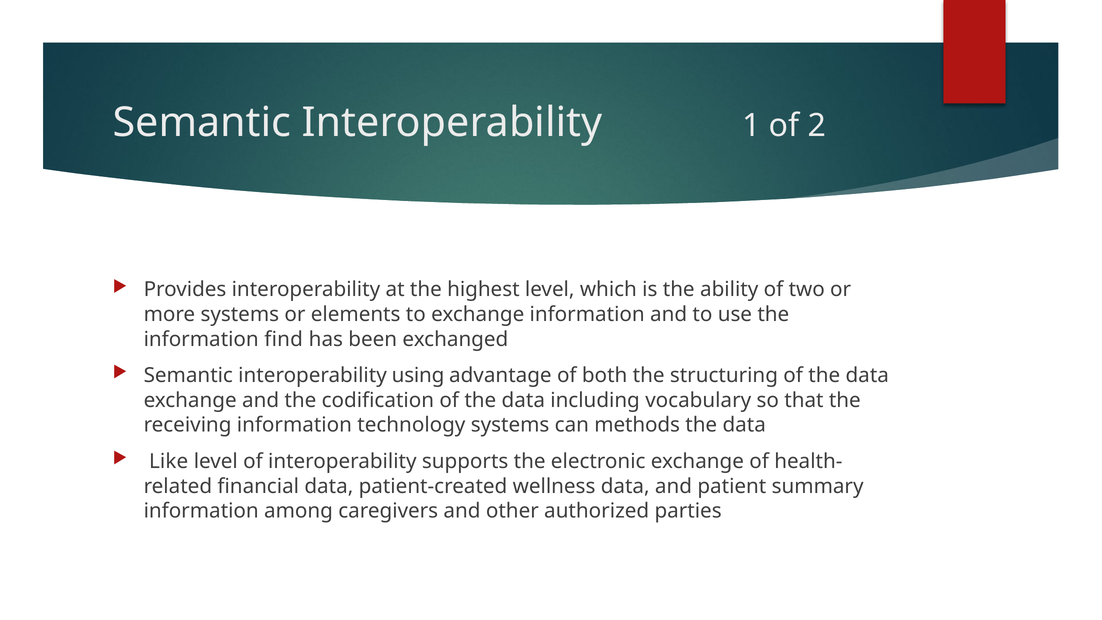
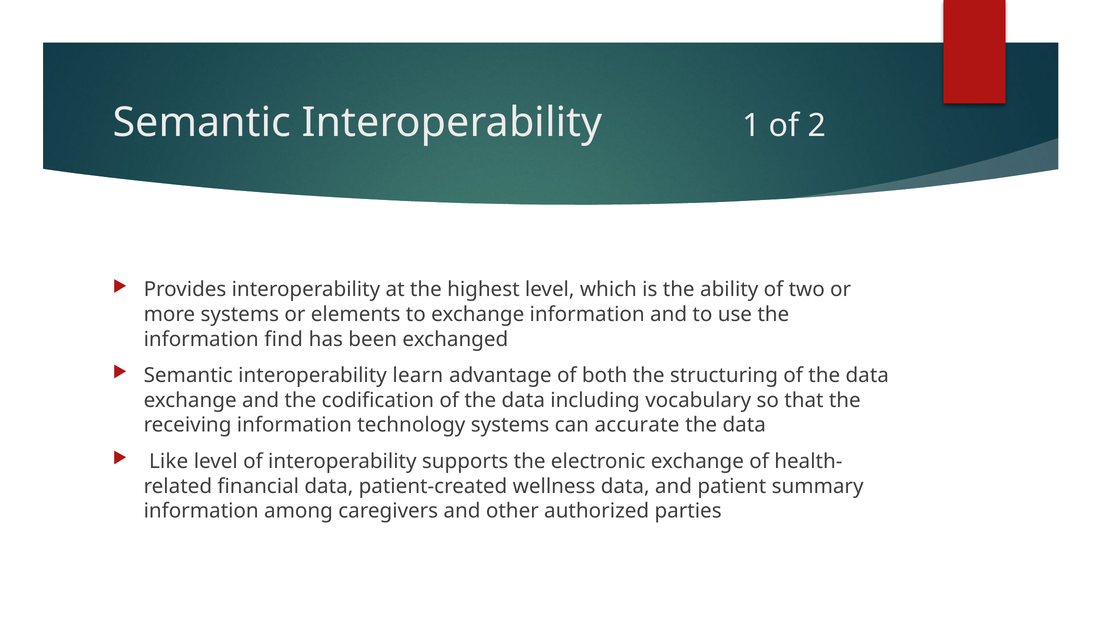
using: using -> learn (418, 375)
methods: methods -> accurate (637, 425)
